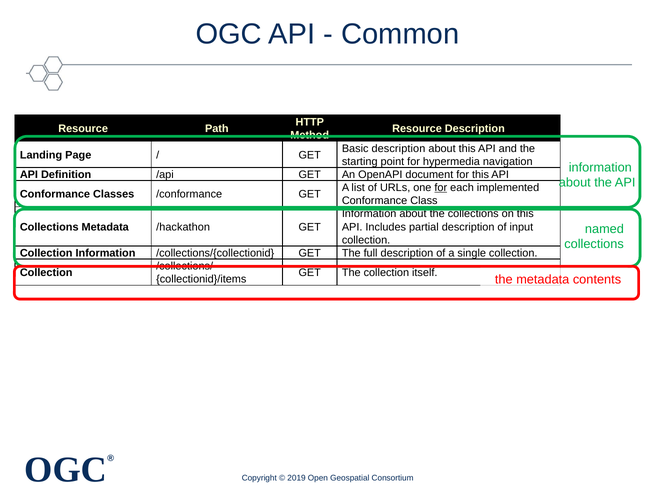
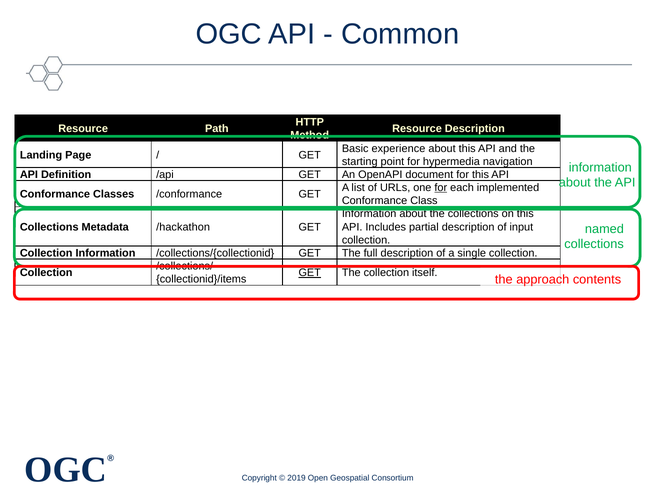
Basic description: description -> experience (398, 149)
GET underline: none -> present (310, 273)
the metadata: metadata -> approach (543, 280)
